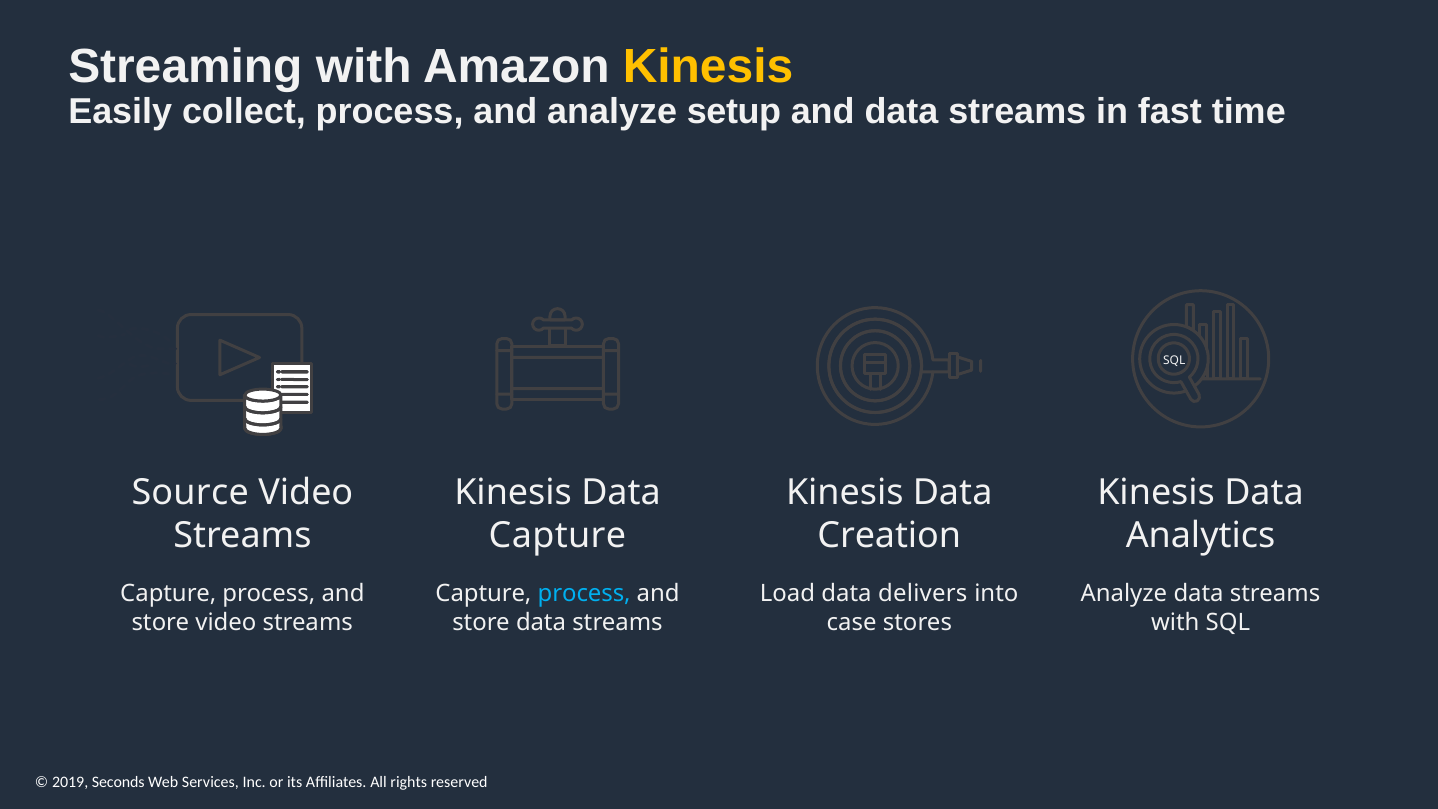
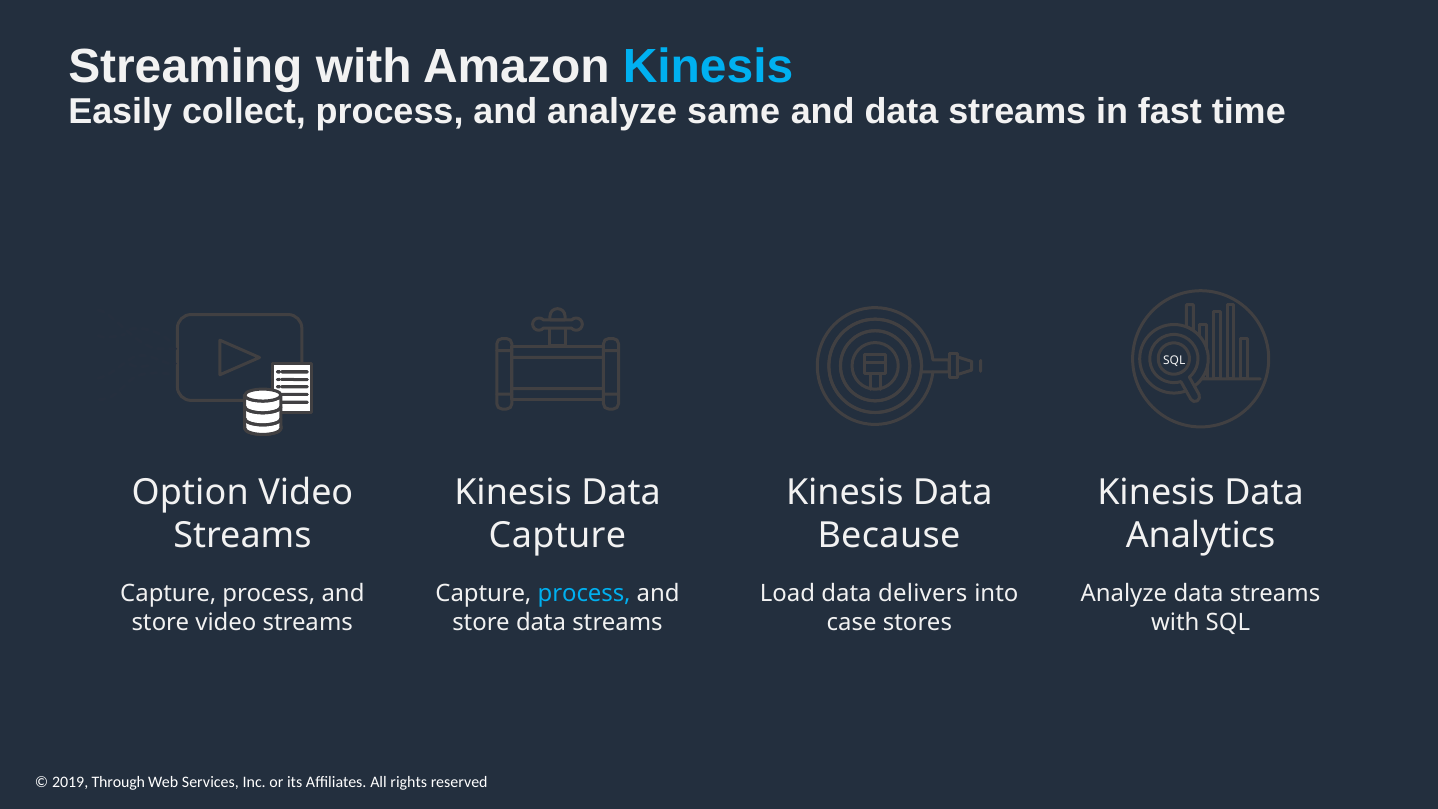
Kinesis colour: yellow -> light blue (708, 66)
setup: setup -> same (734, 112)
Source: Source -> Option (190, 493)
Creation: Creation -> Because (889, 536)
Seconds: Seconds -> Through (118, 782)
